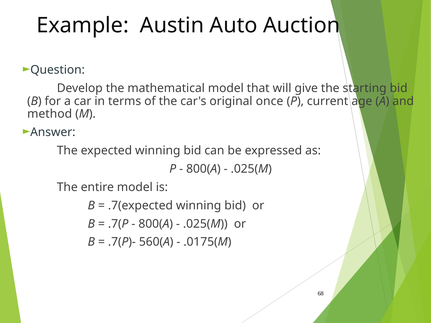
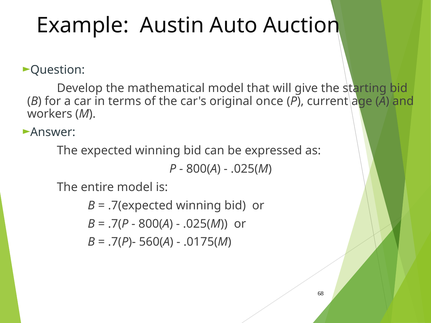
method: method -> workers (50, 114)
